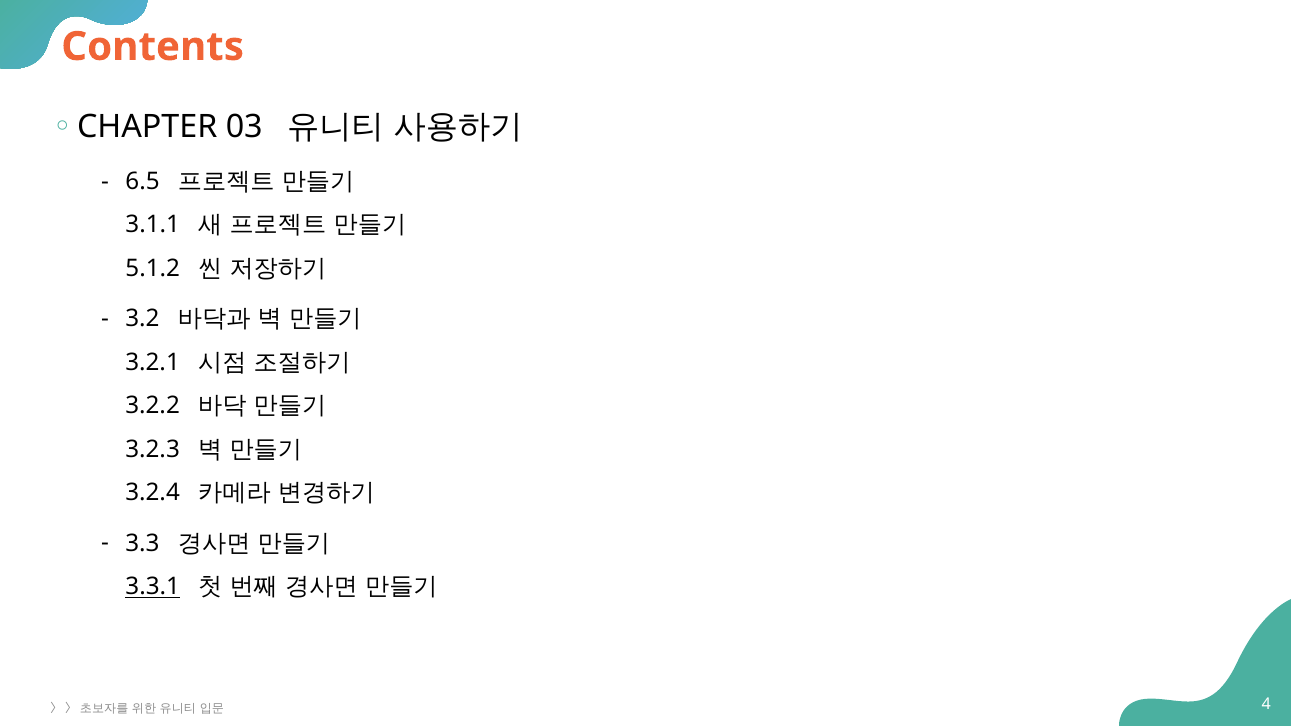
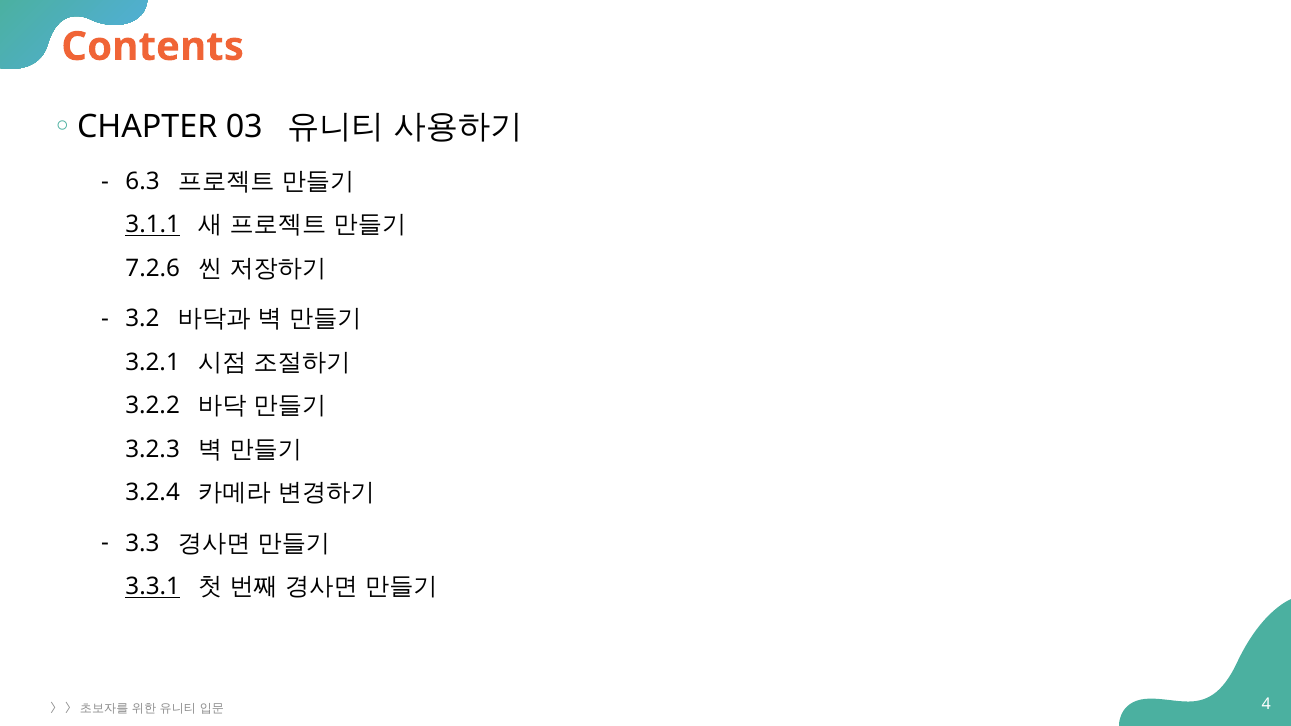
6.5: 6.5 -> 6.3 (143, 181)
3.1.1 underline: none -> present (153, 225)
5.1.2: 5.1.2 -> 7.2.6 (153, 269)
